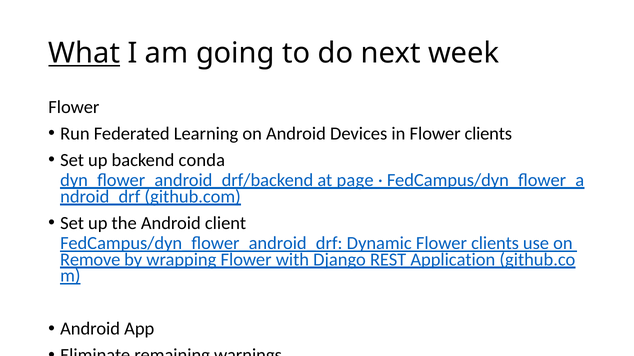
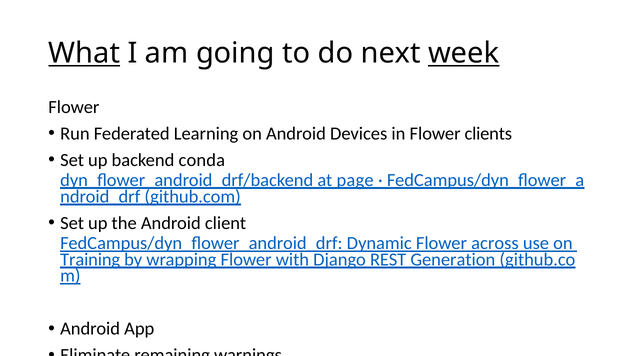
week underline: none -> present (464, 53)
Dynamic Flower clients: clients -> across (495, 244)
Remove: Remove -> Training (90, 260)
Application: Application -> Generation (453, 260)
